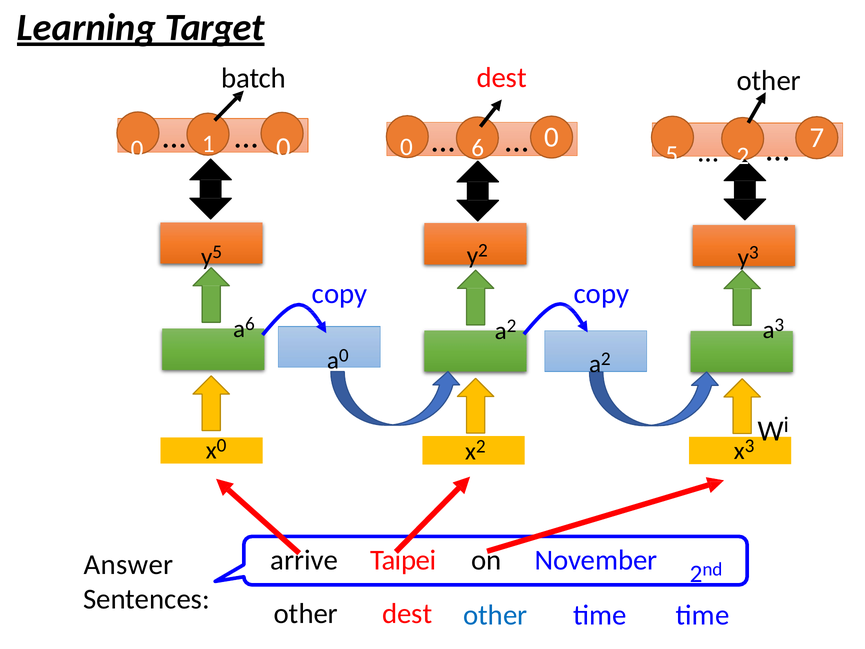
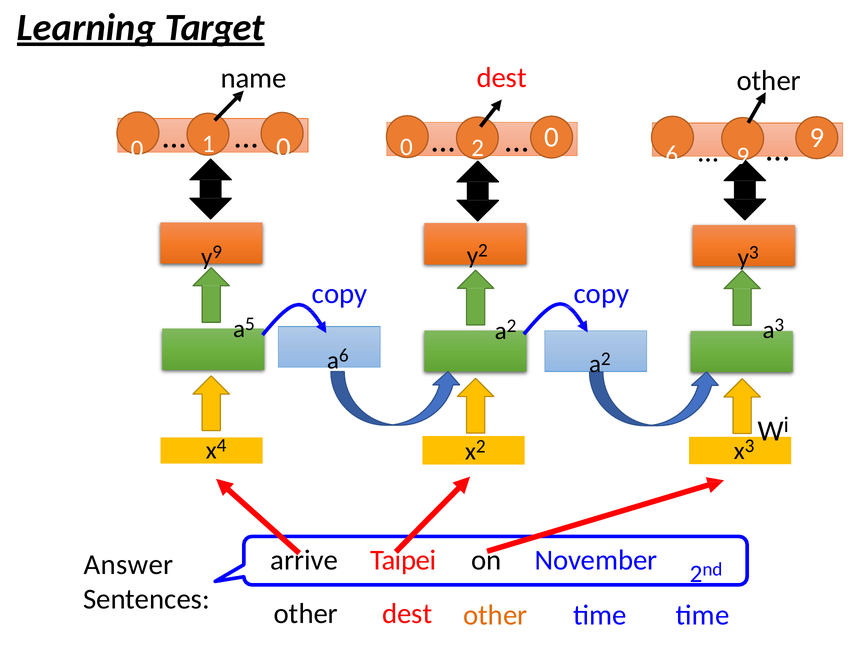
batch: batch -> name (254, 78)
6: 6 -> 2 (478, 148)
5: 5 -> 6 (672, 155)
2: 2 -> 9 (743, 156)
0 7: 7 -> 9 (817, 138)
5: 5 -> 9 (217, 252)
6: 6 -> 5 (250, 324)
0: 0 -> 6 (344, 355)
0: 0 -> 4 (222, 445)
other colour: blue -> orange (495, 615)
